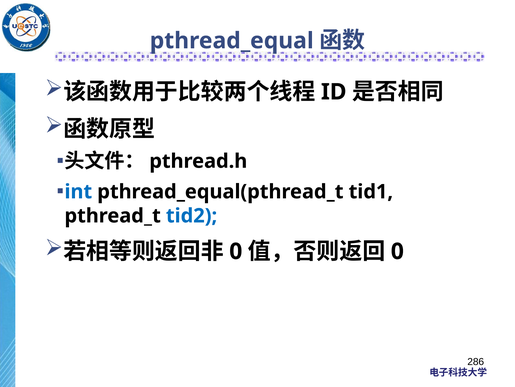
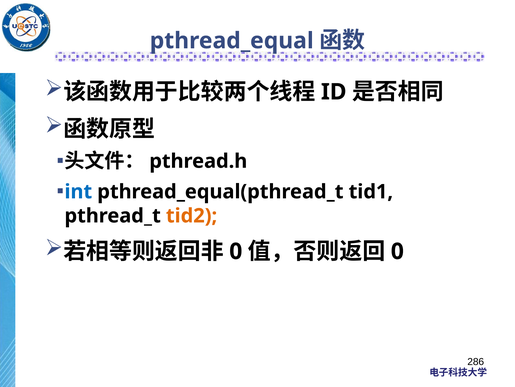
tid2 colour: blue -> orange (192, 215)
